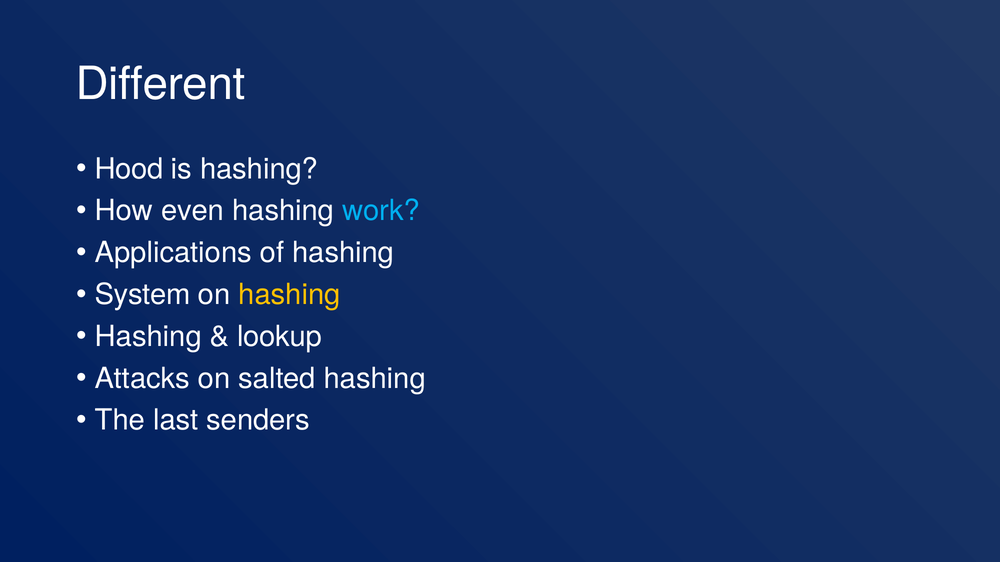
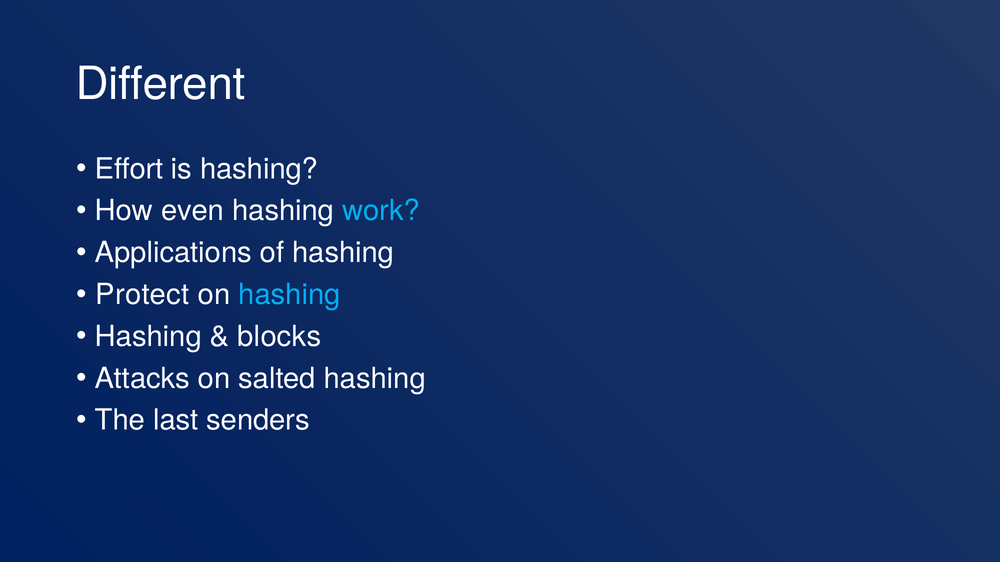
Hood: Hood -> Effort (129, 169)
System: System -> Protect (142, 295)
hashing colour: yellow -> light blue (289, 295)
lookup: lookup -> blocks (279, 337)
